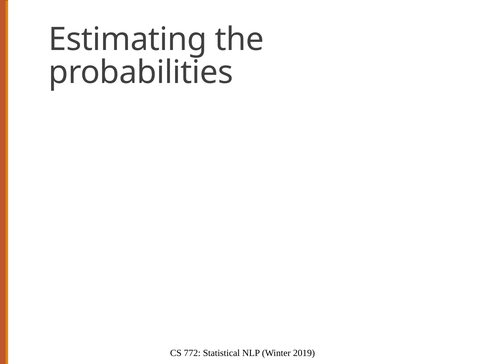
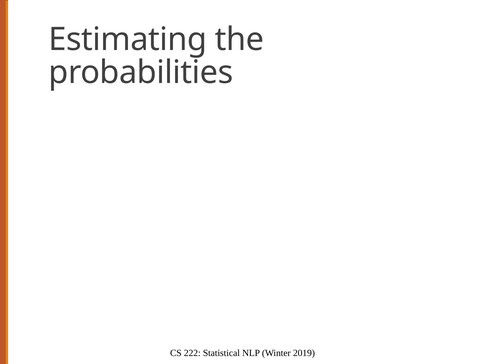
772: 772 -> 222 (192, 353)
